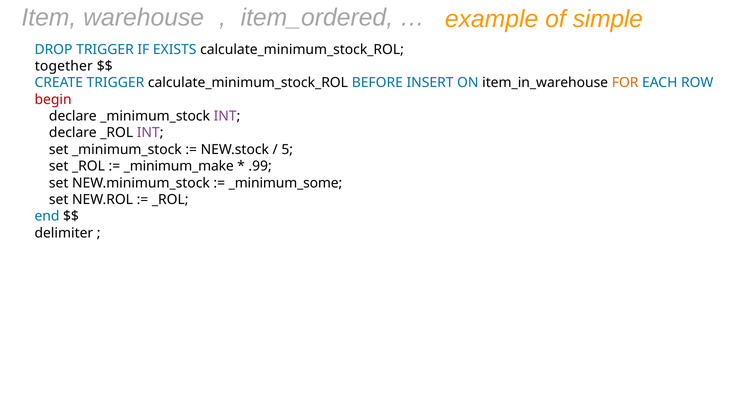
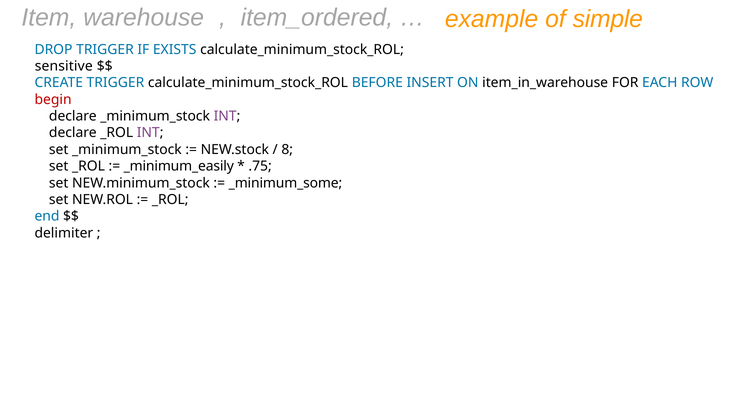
together: together -> sensitive (64, 66)
FOR colour: orange -> black (625, 83)
5: 5 -> 8 (287, 149)
_minimum_make: _minimum_make -> _minimum_easily (179, 166)
.99: .99 -> .75 (260, 166)
